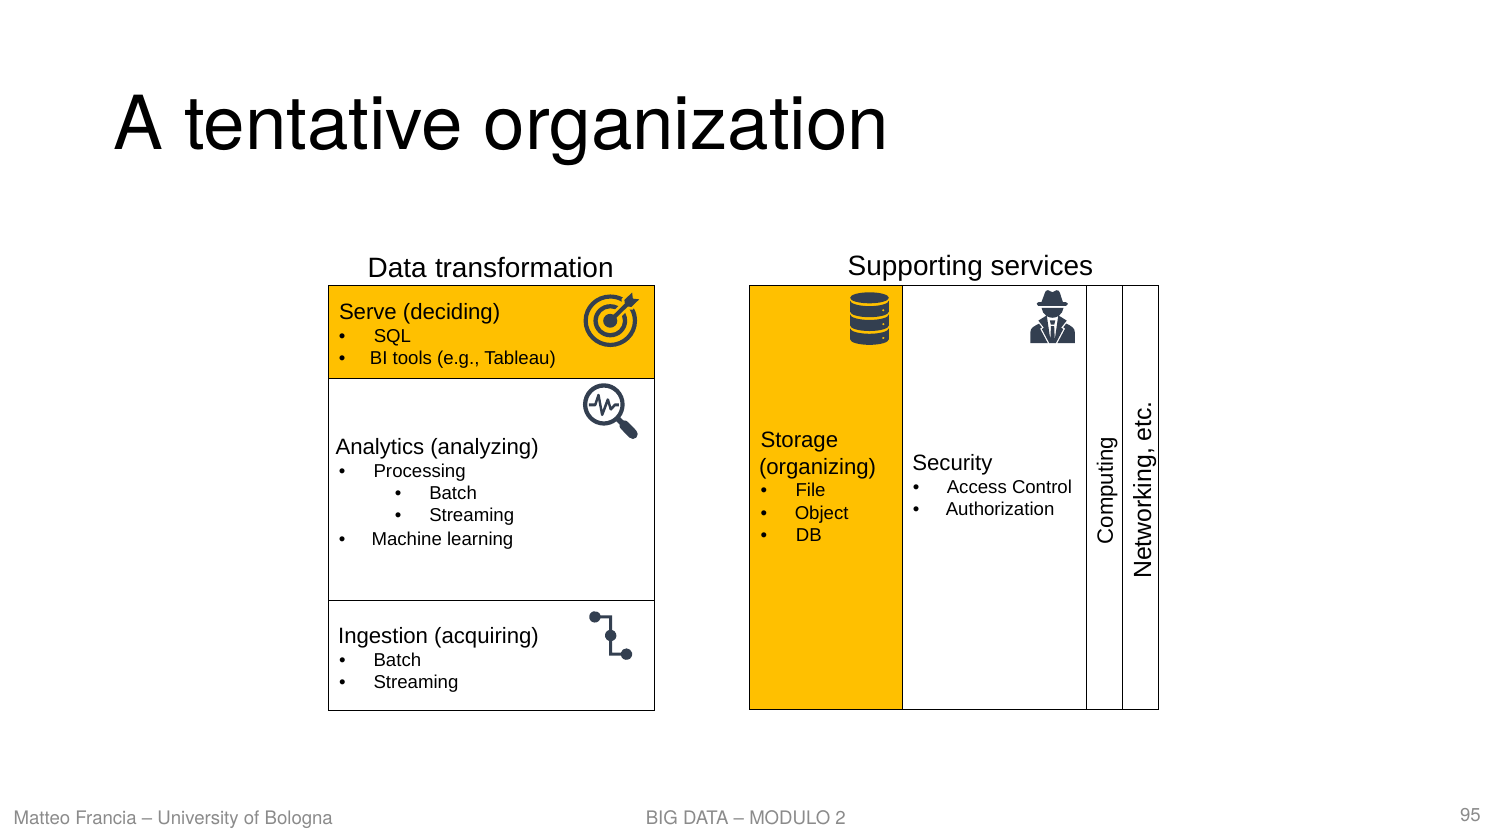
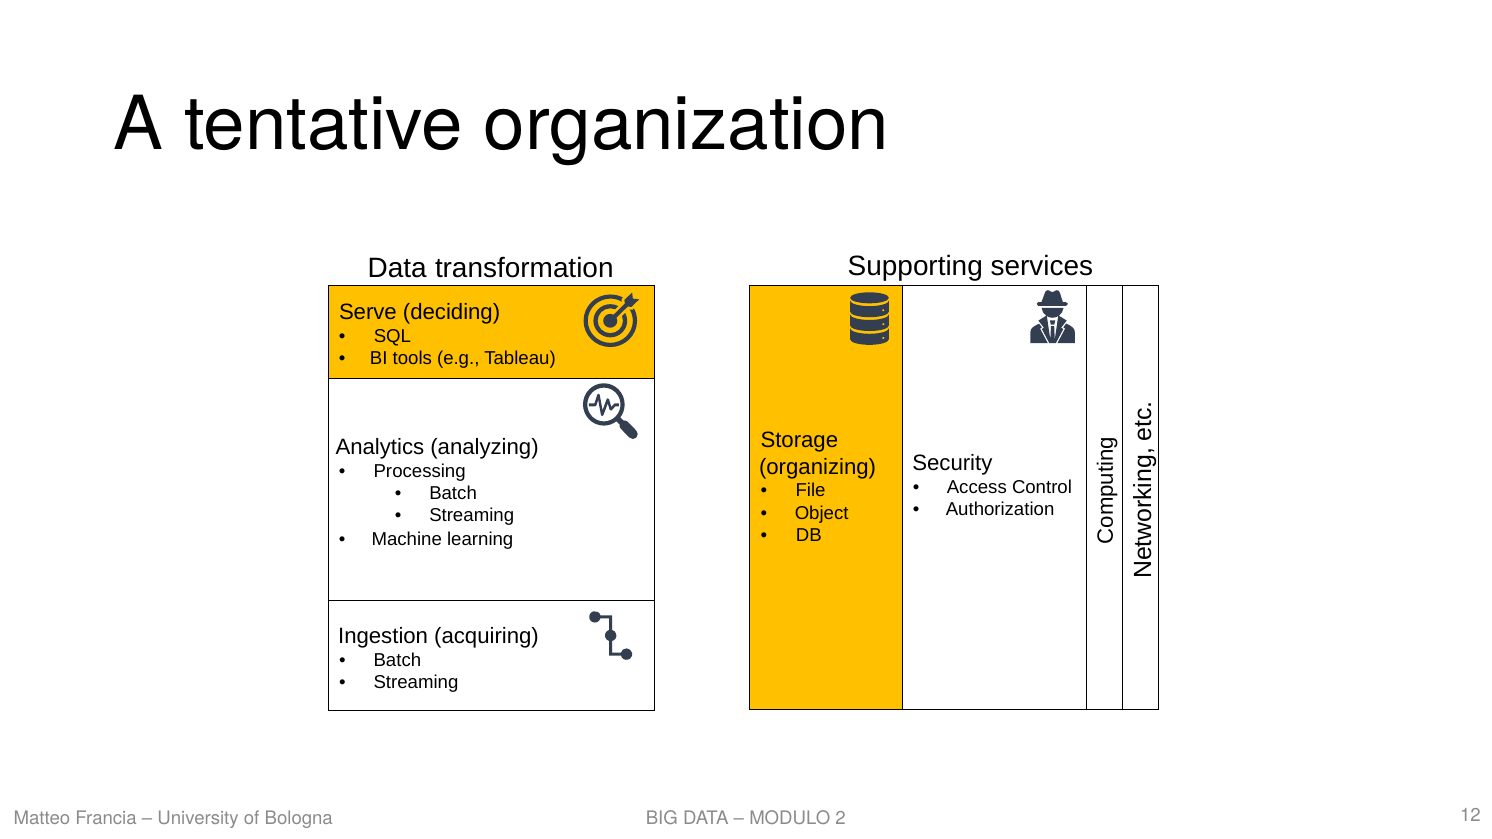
95: 95 -> 12 (1470, 816)
